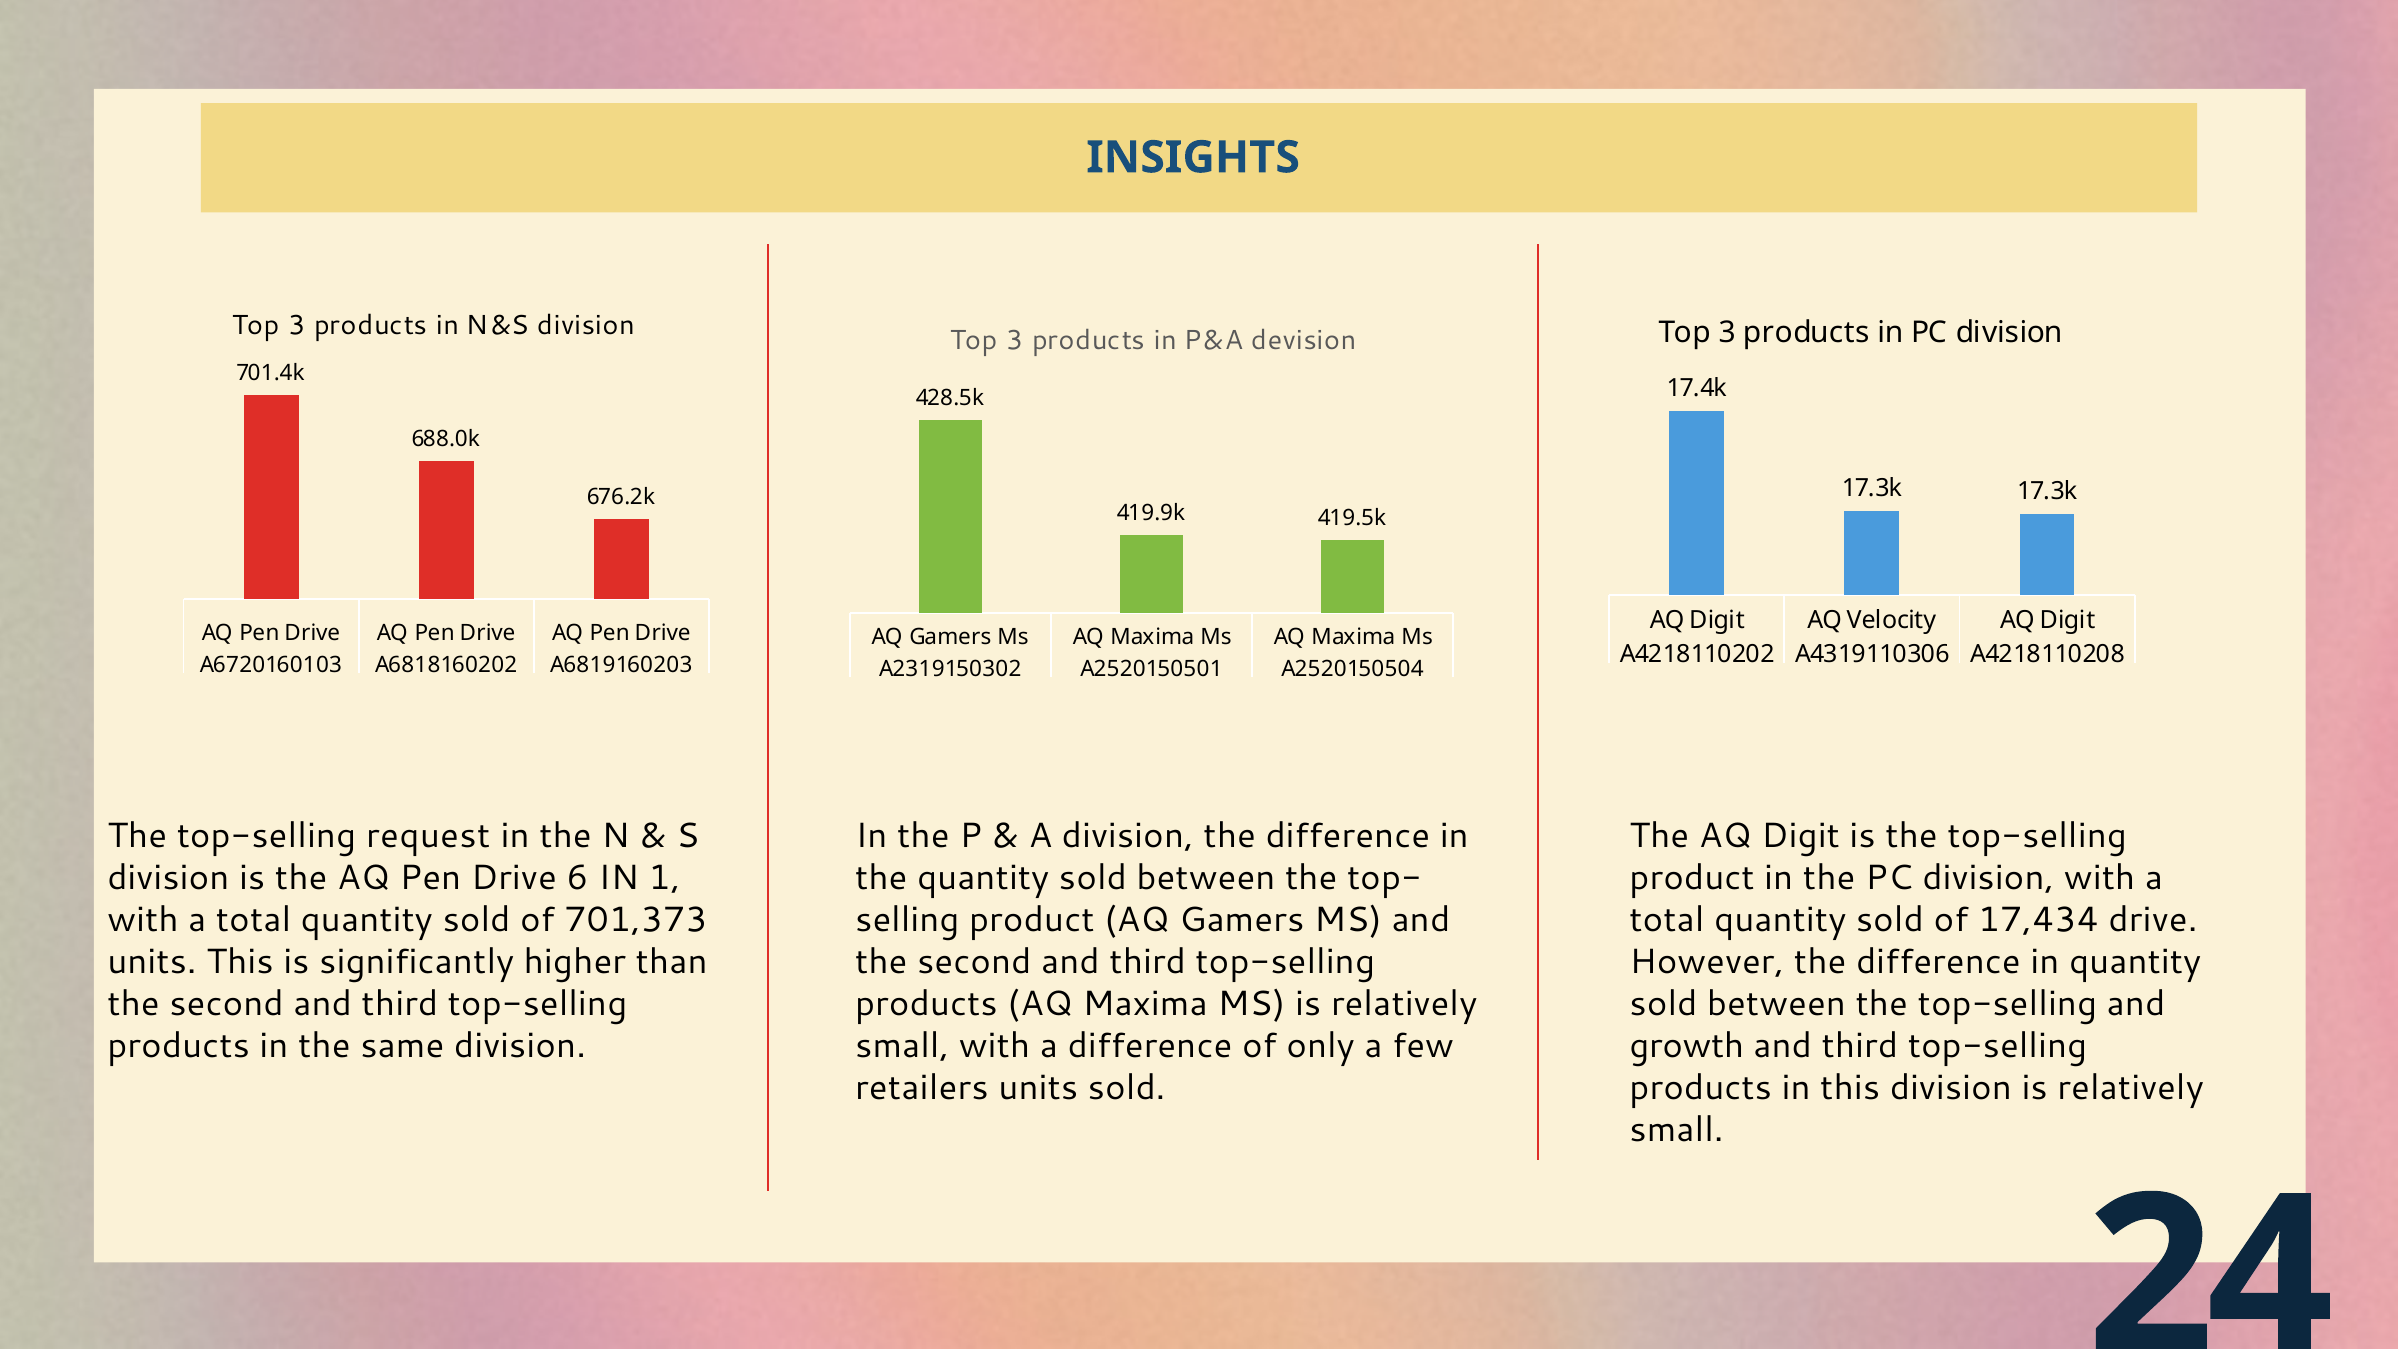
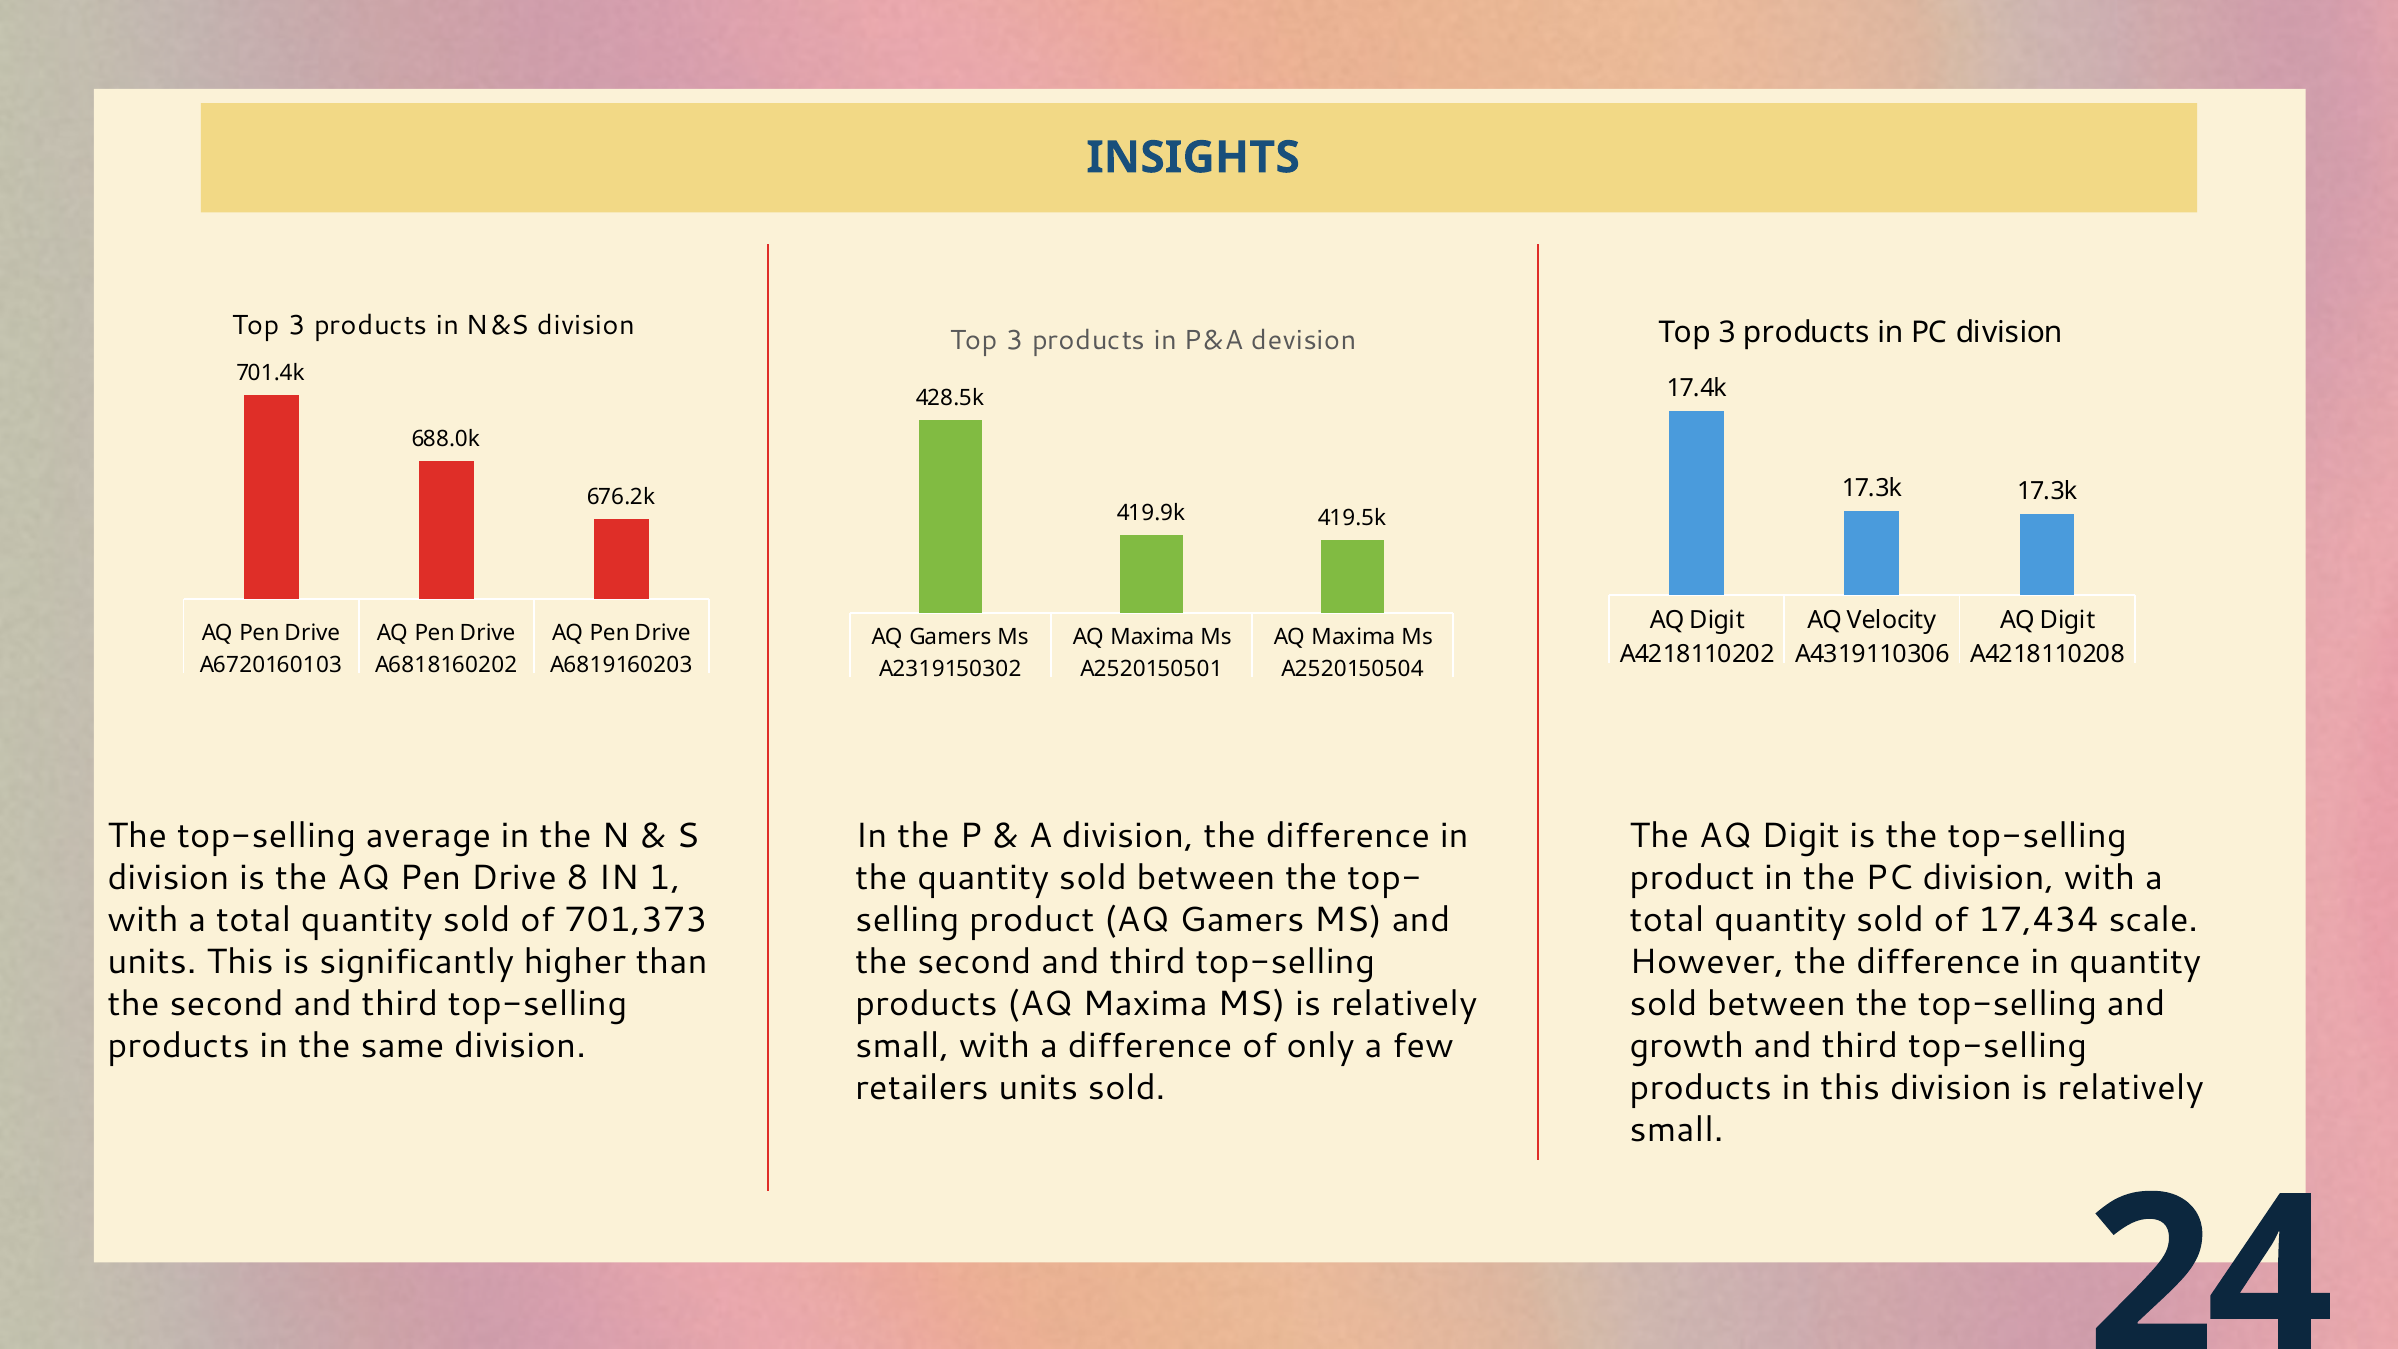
request: request -> average (428, 835)
6: 6 -> 8 (578, 877)
17,434 drive: drive -> scale (2153, 919)
